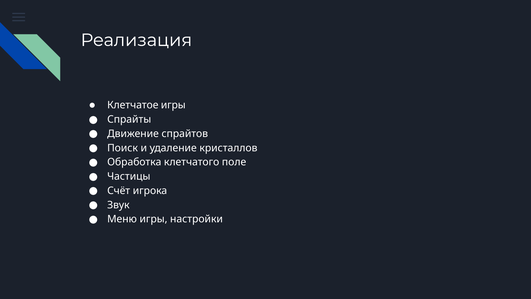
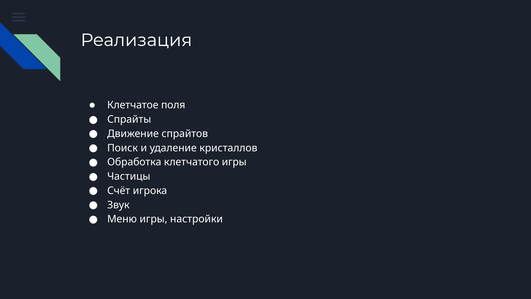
Клетчатое игры: игры -> поля (173, 105)
клетчатого поле: поле -> игры (234, 162)
